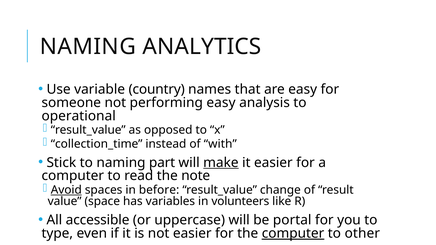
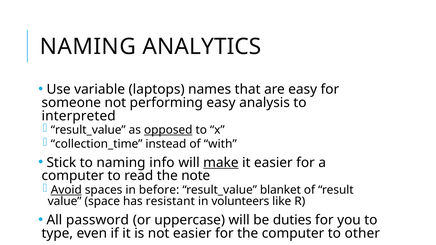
country: country -> laptops (157, 89)
operational: operational -> interpreted (79, 116)
opposed underline: none -> present (168, 130)
part: part -> info (162, 163)
change: change -> blanket (280, 190)
variables: variables -> resistant (170, 202)
accessible: accessible -> password (97, 220)
portal: portal -> duties (292, 220)
computer underline: present -> none (293, 234)
